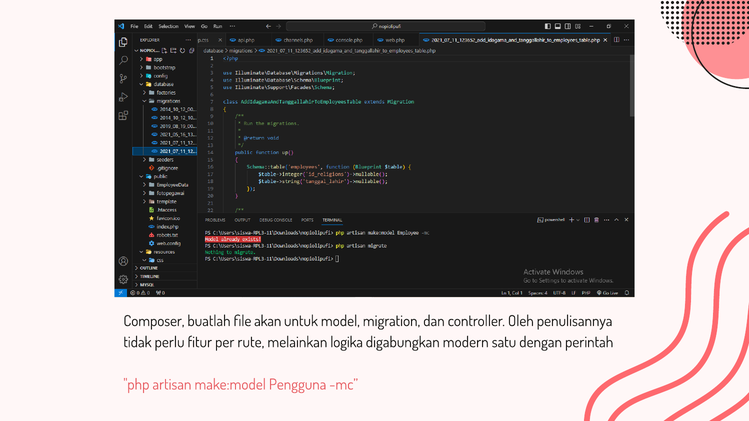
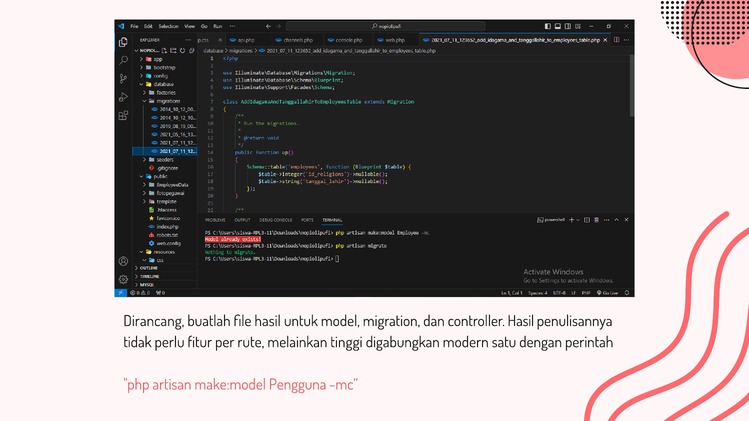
Composer: Composer -> Dirancang (154, 321)
file akan: akan -> hasil (268, 321)
controller Oleh: Oleh -> Hasil (521, 321)
logika: logika -> tinggi (346, 343)
